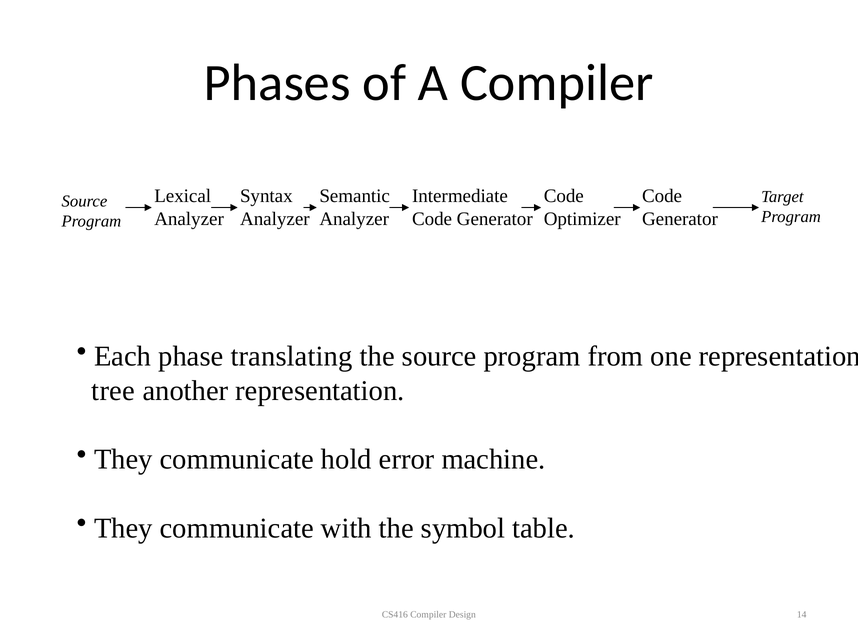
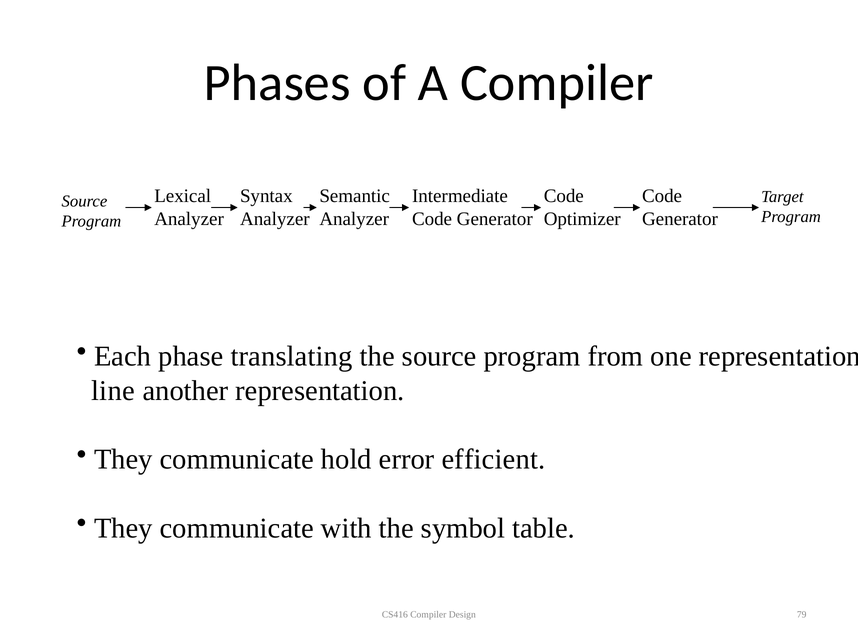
tree: tree -> line (113, 390)
machine: machine -> efficient (493, 459)
14: 14 -> 79 (802, 614)
